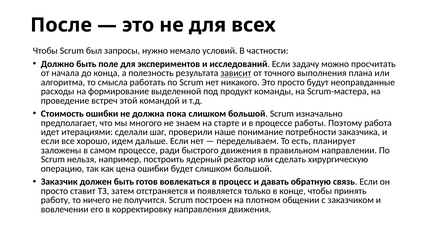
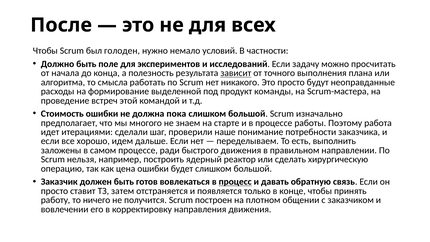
запросы: запросы -> голоден (122, 51)
планирует: планирует -> выполнить (334, 141)
процесс underline: none -> present (235, 182)
